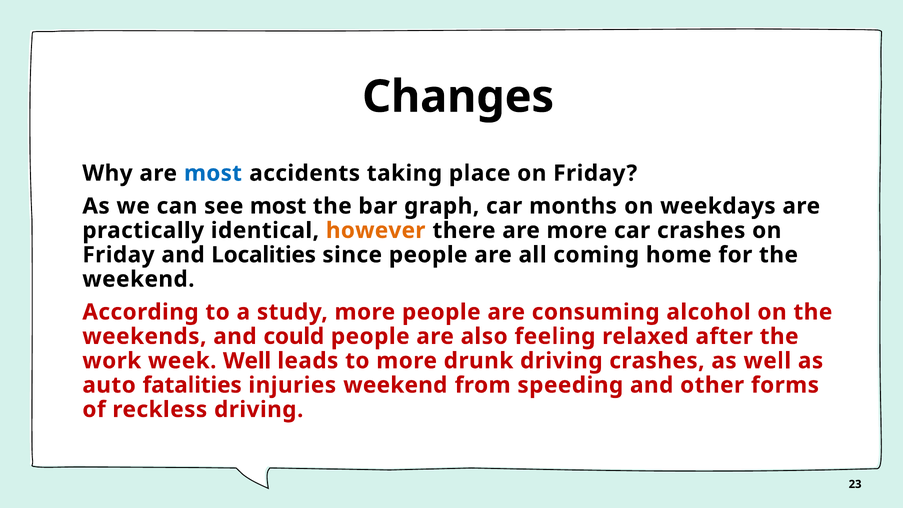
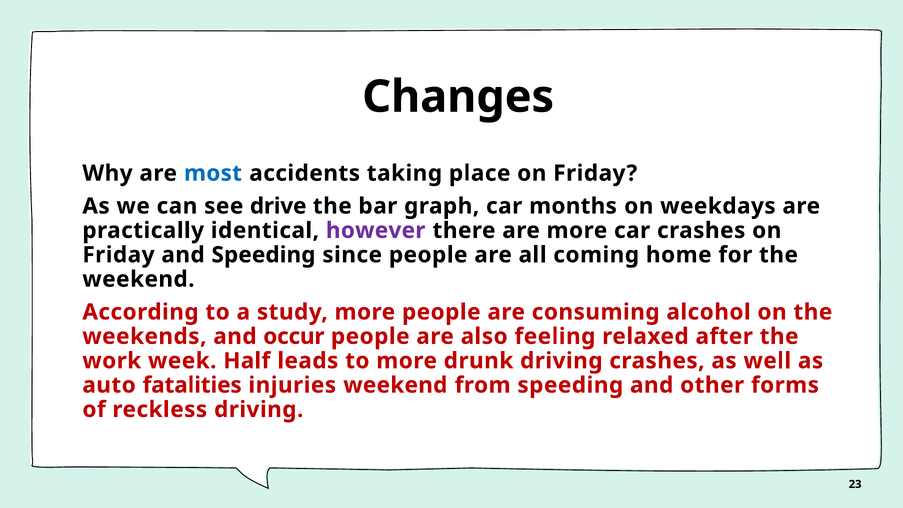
see most: most -> drive (278, 206)
however colour: orange -> purple (376, 230)
and Localities: Localities -> Speeding (263, 255)
could: could -> occur (294, 336)
week Well: Well -> Half (247, 361)
